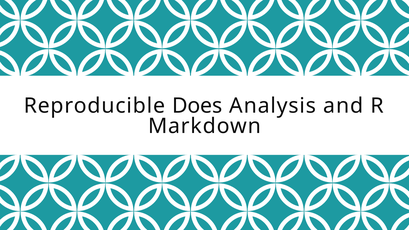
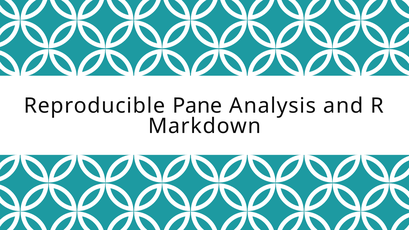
Does: Does -> Pane (197, 106)
